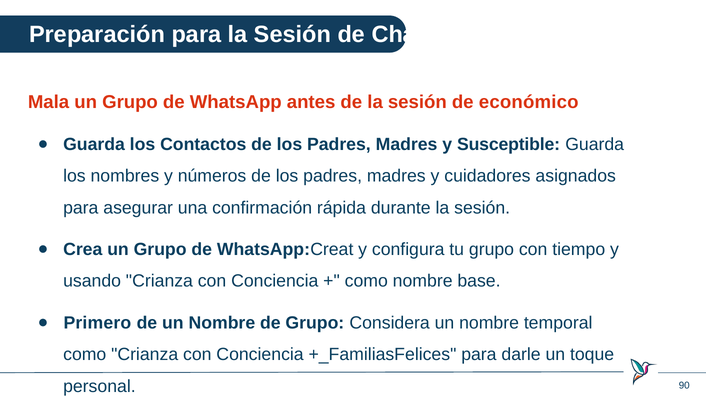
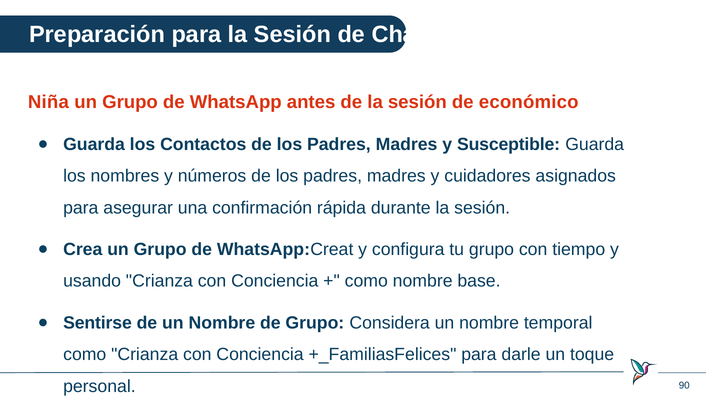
Mala: Mala -> Niña (48, 102)
Primero: Primero -> Sentirse (98, 323)
